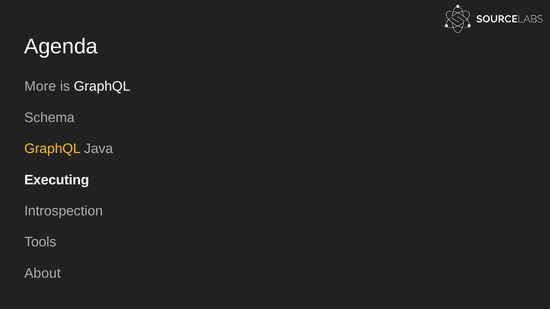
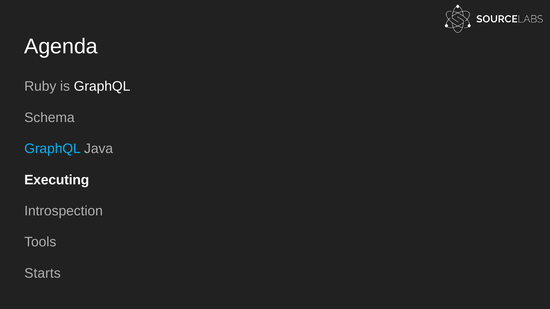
More: More -> Ruby (40, 86)
GraphQL colour: yellow -> light blue (52, 149)
About: About -> Starts (42, 274)
